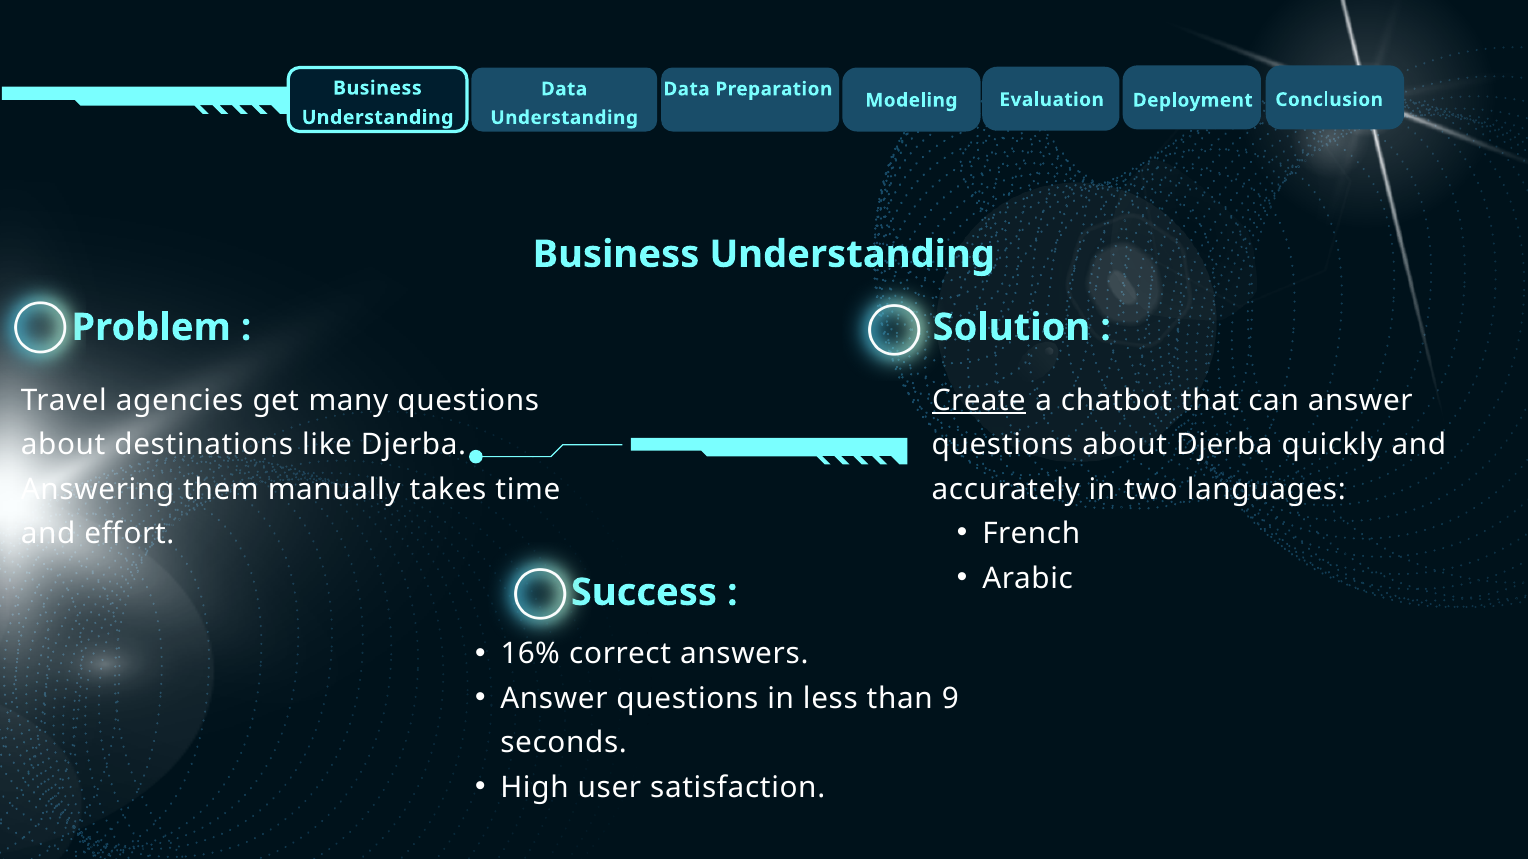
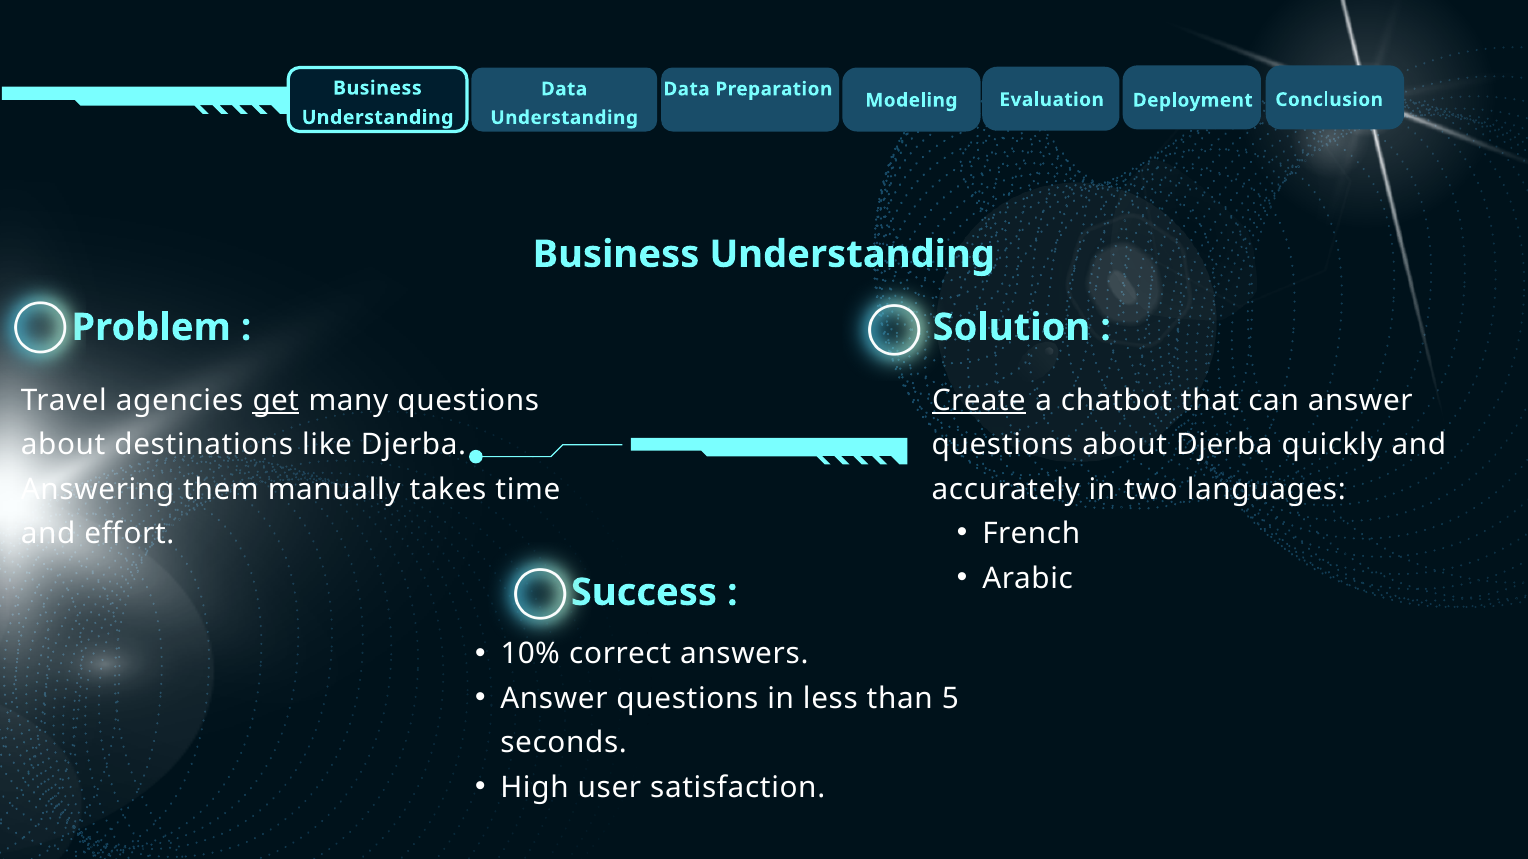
get underline: none -> present (276, 400)
16%: 16% -> 10% (530, 654)
9: 9 -> 5 (950, 699)
